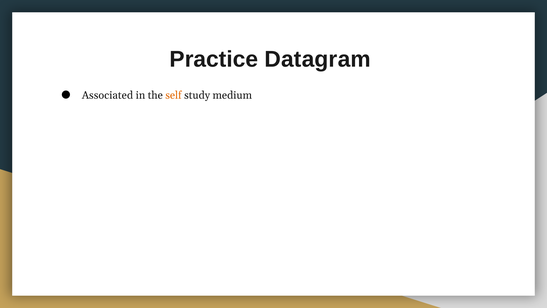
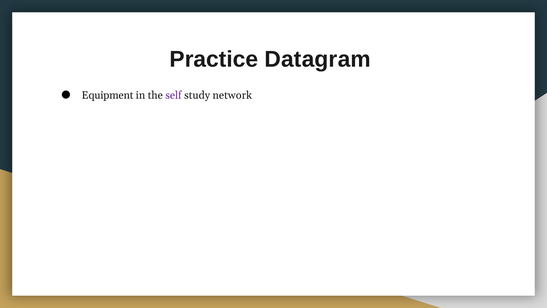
Associated: Associated -> Equipment (108, 95)
self colour: orange -> purple (173, 95)
medium: medium -> network (232, 95)
